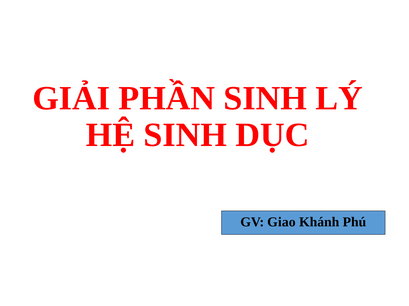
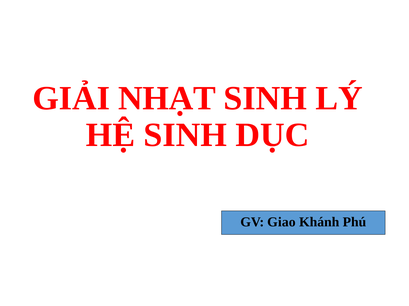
PHẦN: PHẦN -> NHẠT (167, 99)
